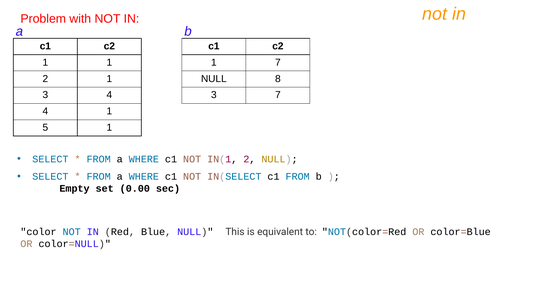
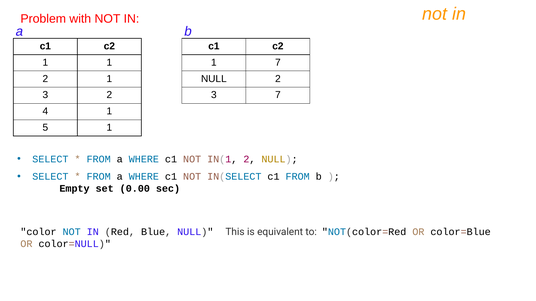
NULL 8: 8 -> 2 (278, 79)
3 4: 4 -> 2 (109, 95)
